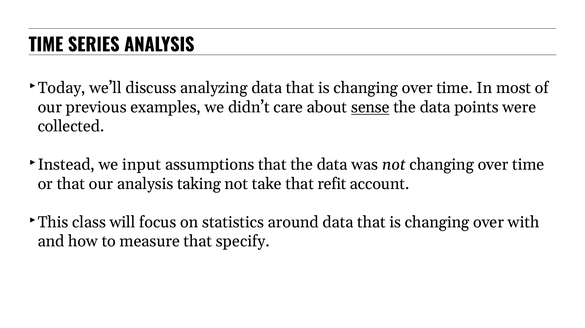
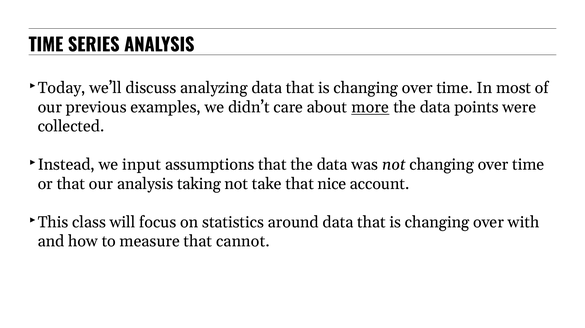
sense: sense -> more (370, 107)
refit: refit -> nice (332, 184)
specify: specify -> cannot (243, 242)
